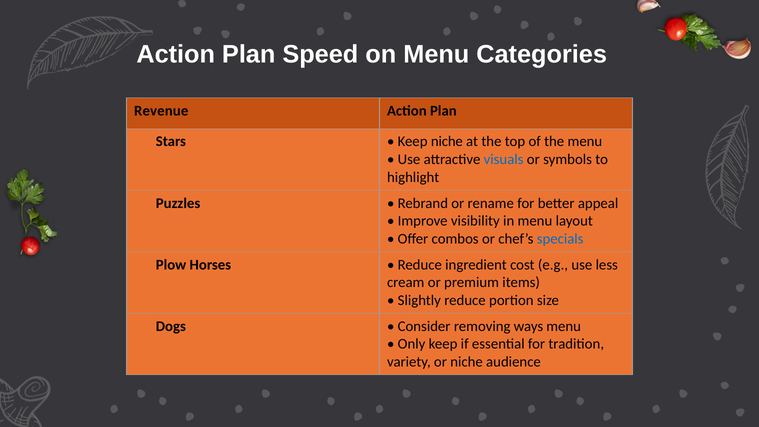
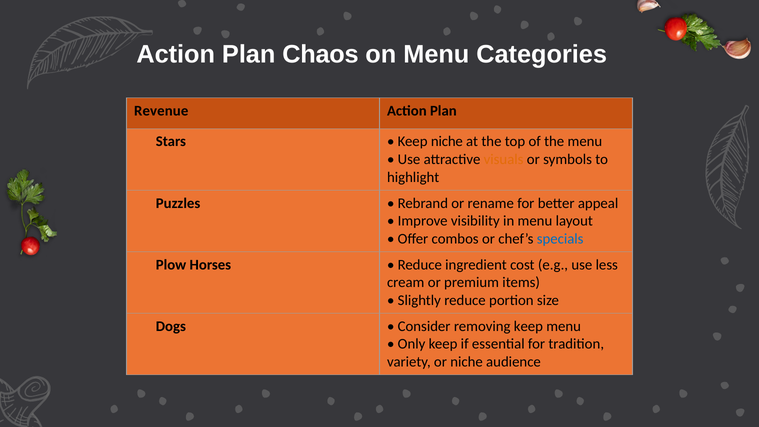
Speed: Speed -> Chaos (320, 55)
visuals colour: blue -> orange (504, 160)
removing ways: ways -> keep (528, 326)
